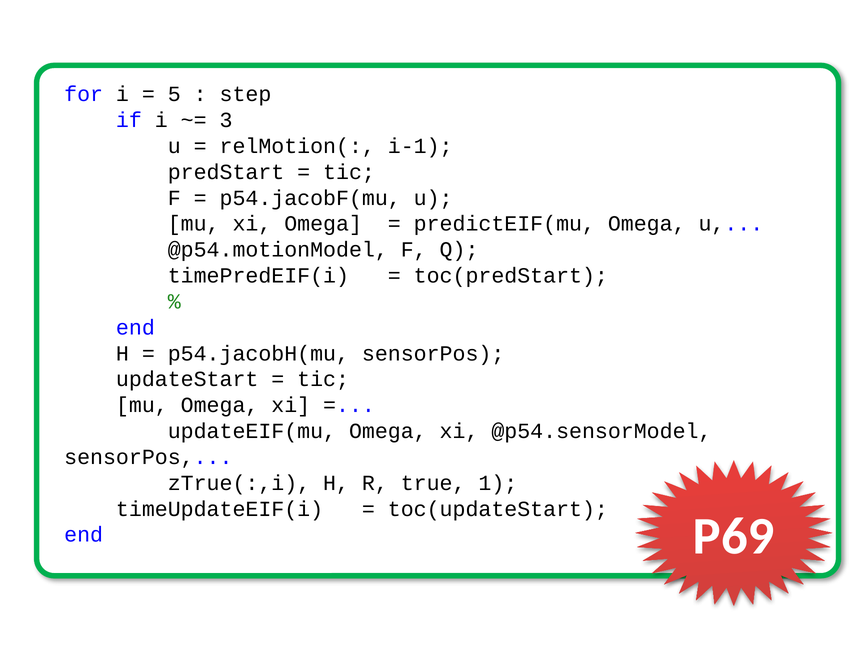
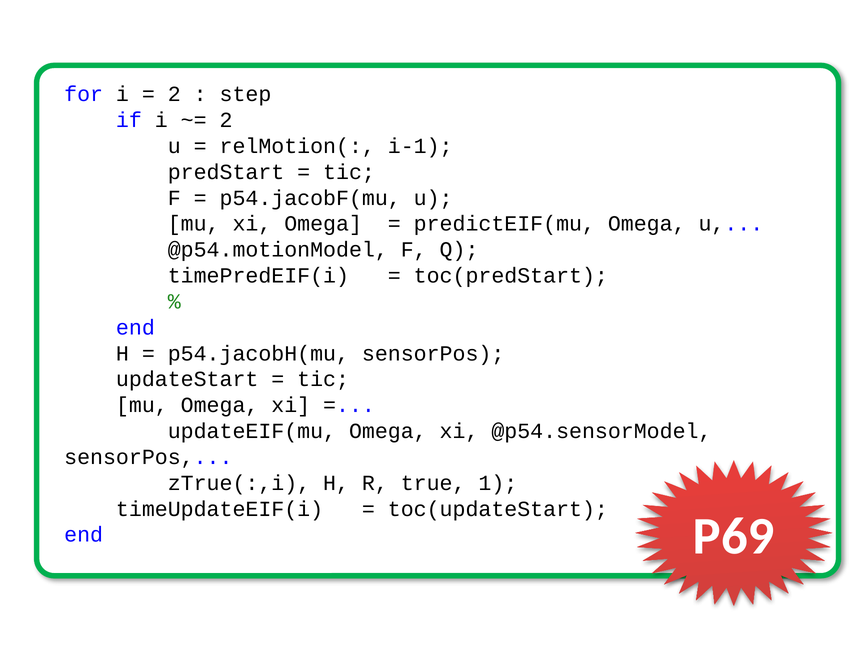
5: 5 -> 2 (174, 94)
3: 3 -> 2 (226, 120)
